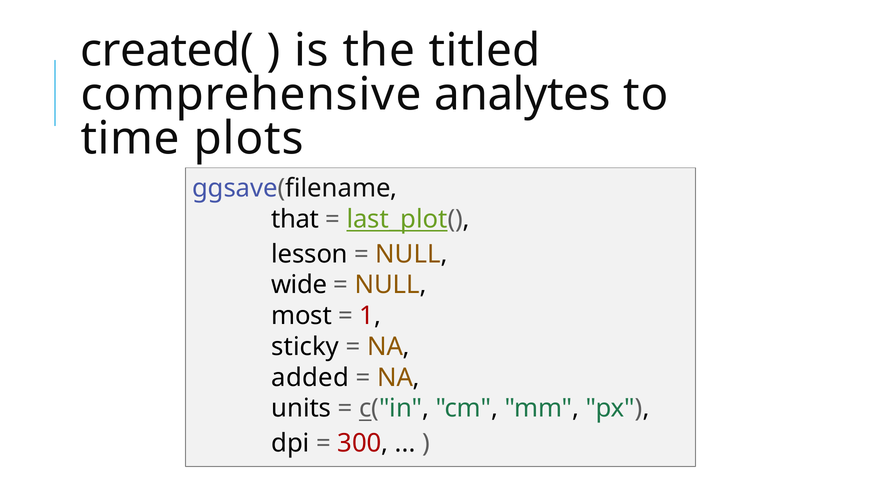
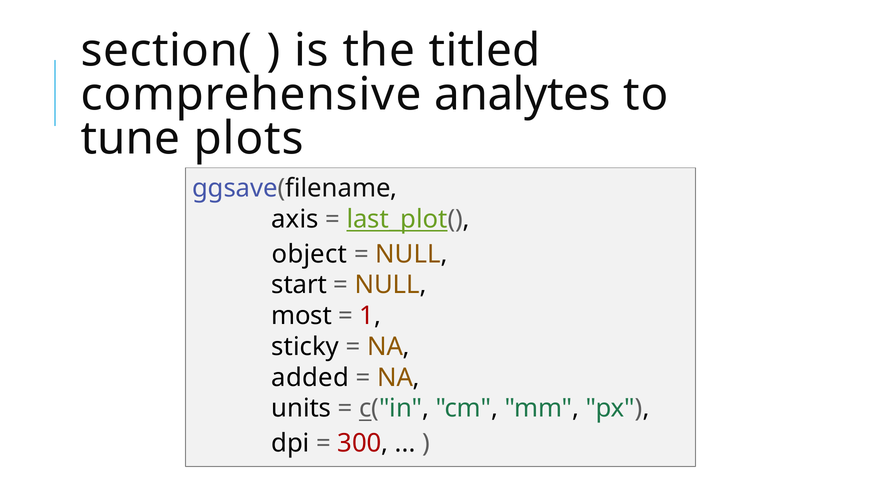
created(: created( -> section( (167, 50)
time: time -> tune (130, 139)
that: that -> axis (295, 219)
lesson: lesson -> object (309, 254)
wide: wide -> start (299, 285)
